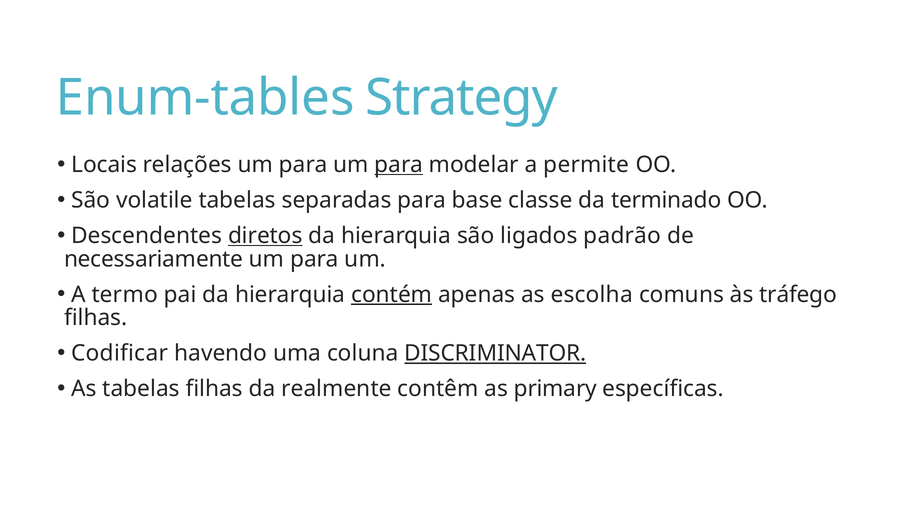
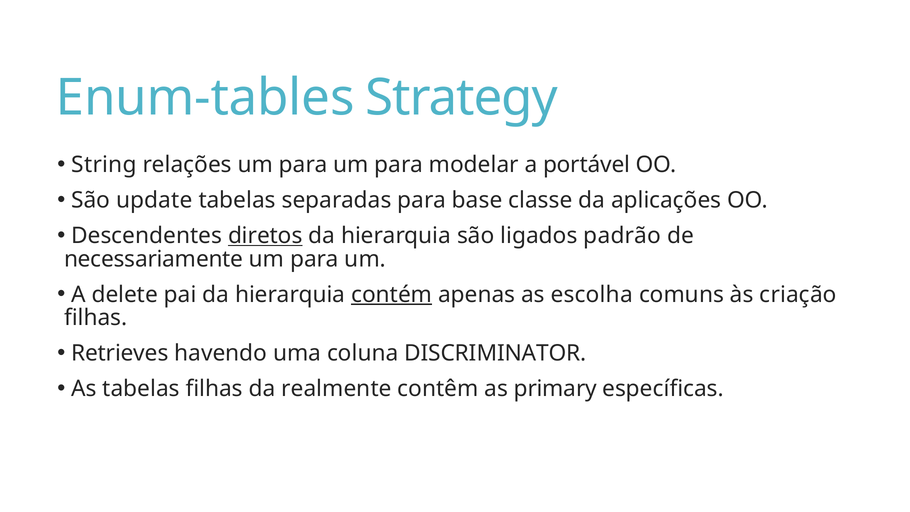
Locais: Locais -> String (104, 165)
para underline: present -> none (399, 165)
permite: permite -> portável (587, 165)
volatile: volatile -> update (154, 200)
terminado: terminado -> aplicações (666, 200)
termo: termo -> delete (125, 294)
tráfego: tráfego -> criação (798, 294)
Codificar: Codificar -> Retrieves (120, 353)
DISCRIMINATOR underline: present -> none (495, 353)
